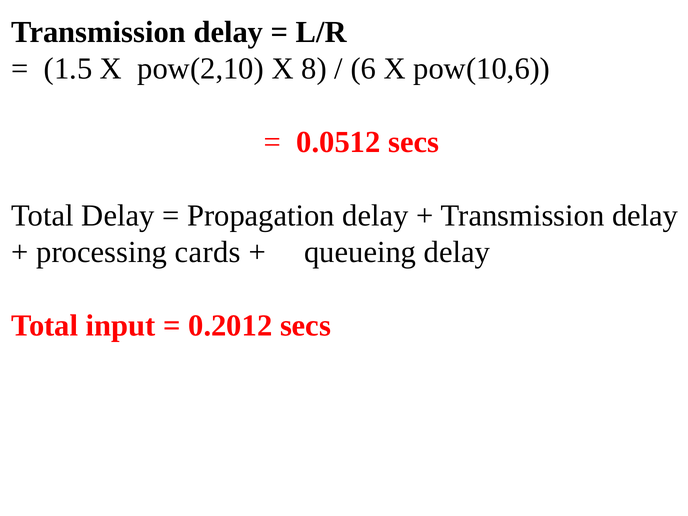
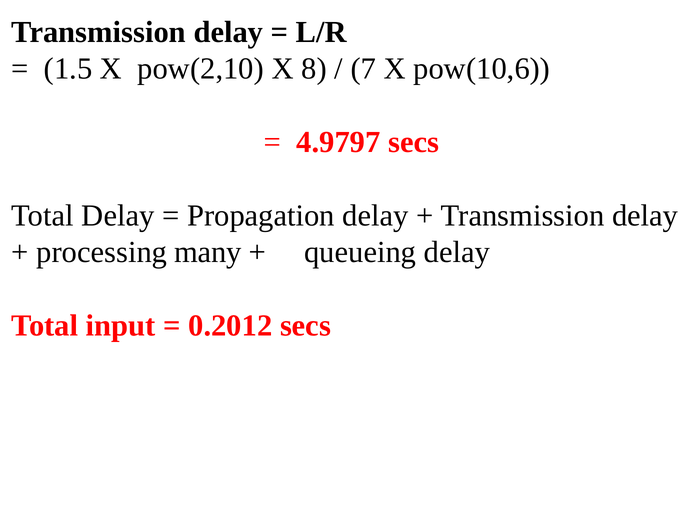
6: 6 -> 7 (363, 69)
0.0512: 0.0512 -> 4.9797 (338, 142)
cards: cards -> many (208, 252)
